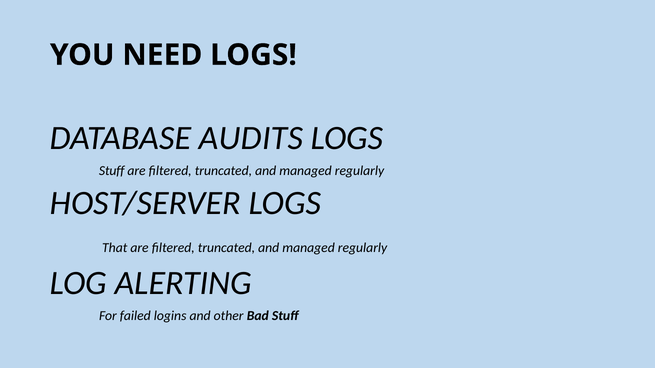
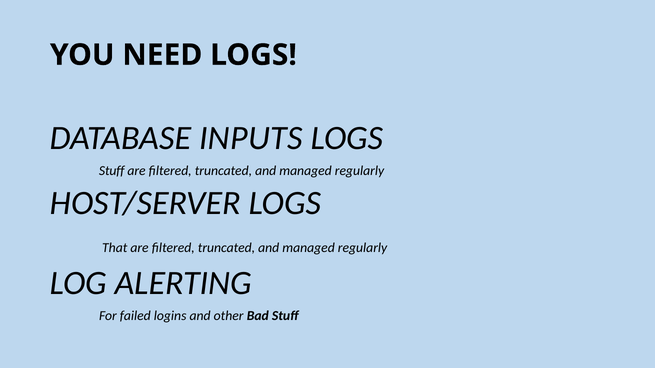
AUDITS: AUDITS -> INPUTS (251, 138)
